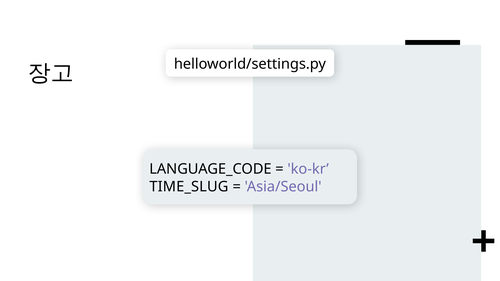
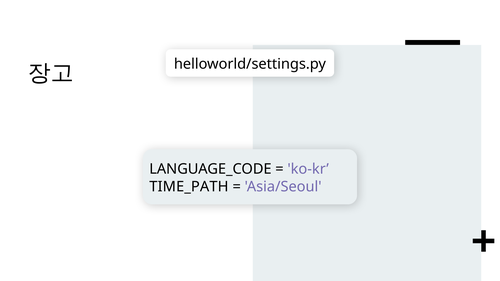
TIME_SLUG: TIME_SLUG -> TIME_PATH (189, 187)
